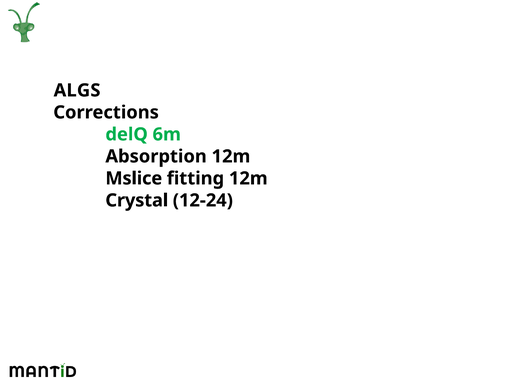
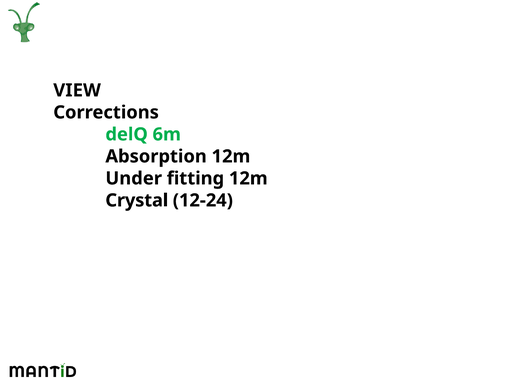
ALGS: ALGS -> VIEW (77, 90)
Mslice: Mslice -> Under (134, 178)
